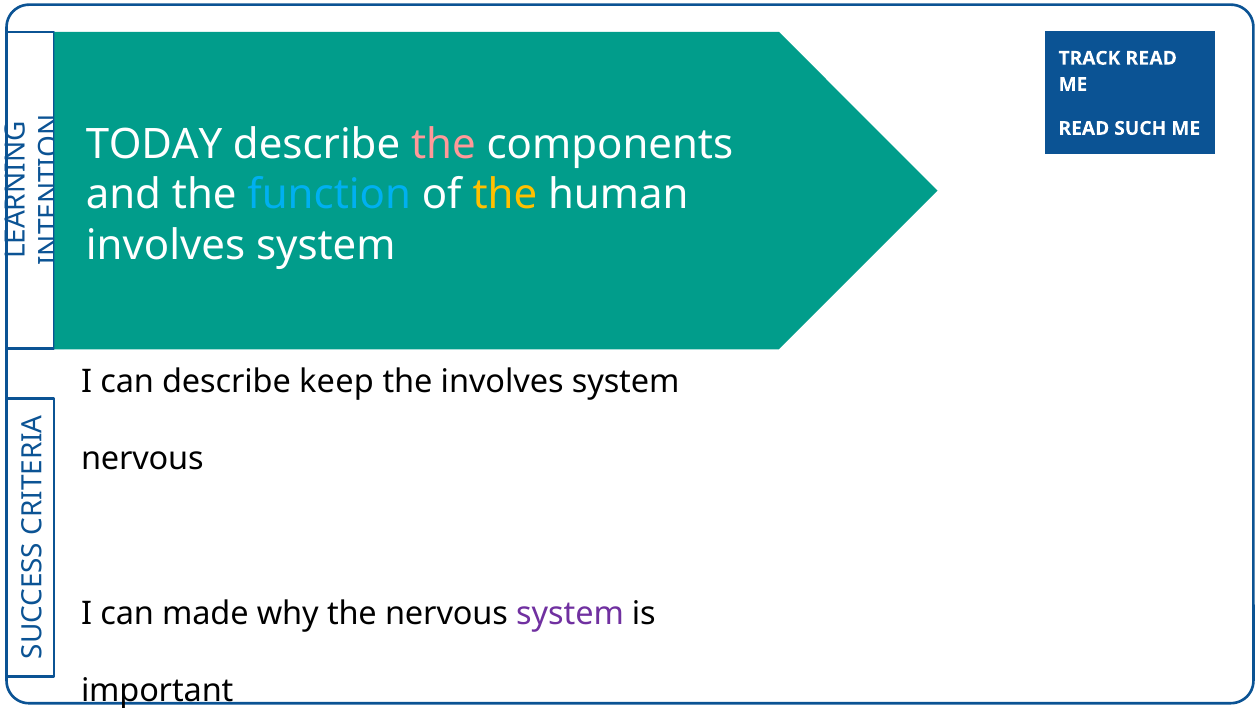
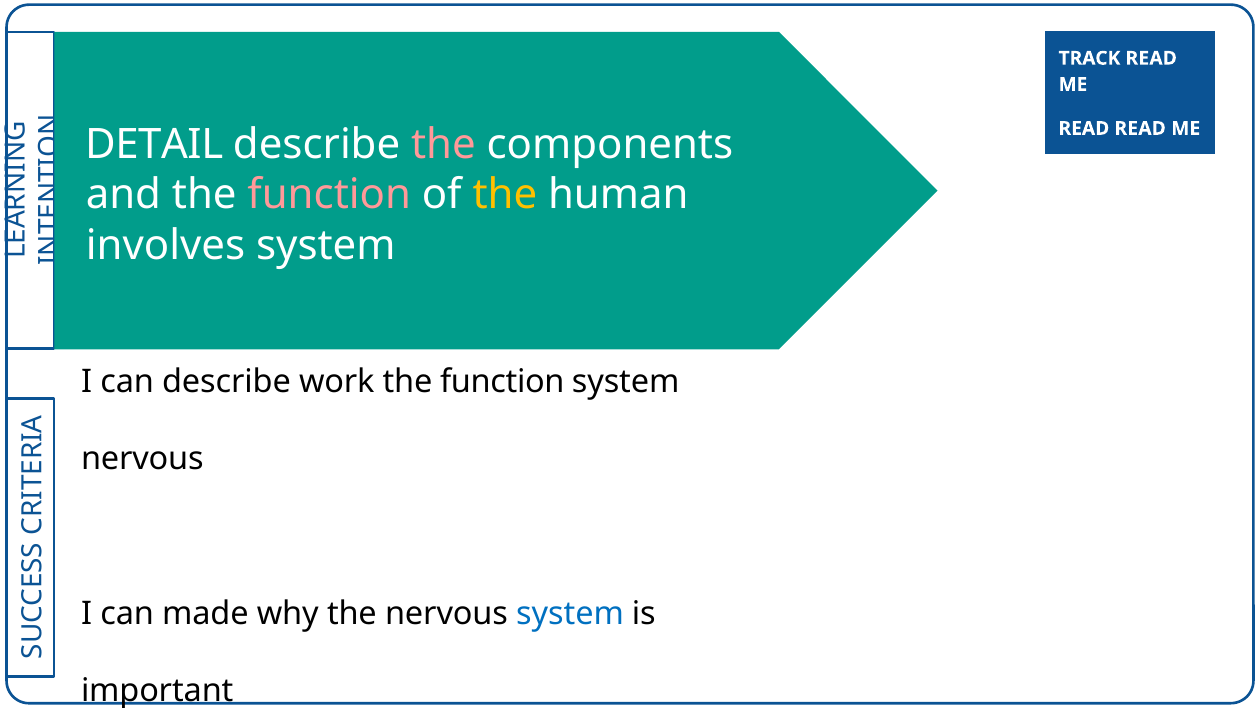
READ SUCH: SUCH -> READ (1140, 128)
TODAY: TODAY -> DETAIL (154, 144)
function colour: light blue -> pink (329, 195)
keep: keep -> work (337, 382)
involves: involves -> function (502, 382)
system colour: purple -> blue (570, 613)
